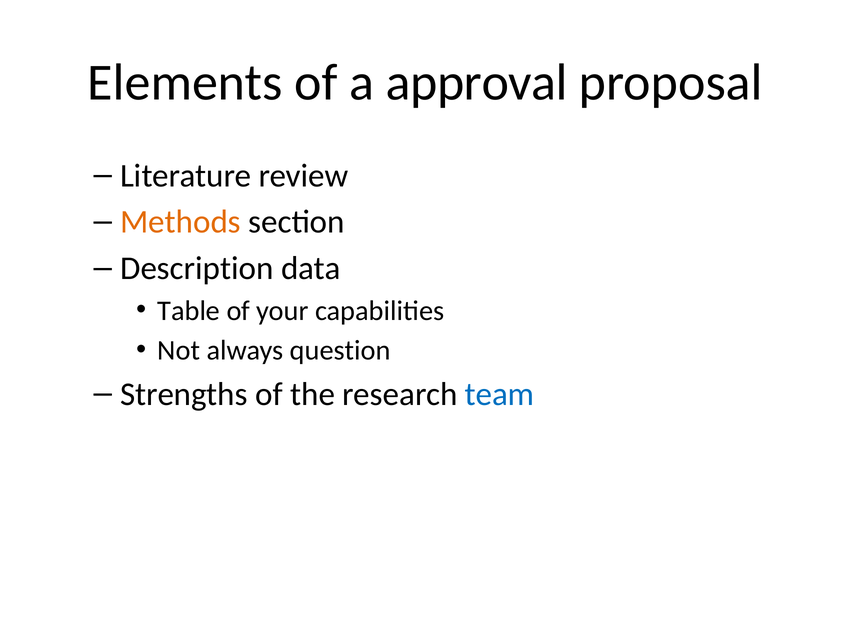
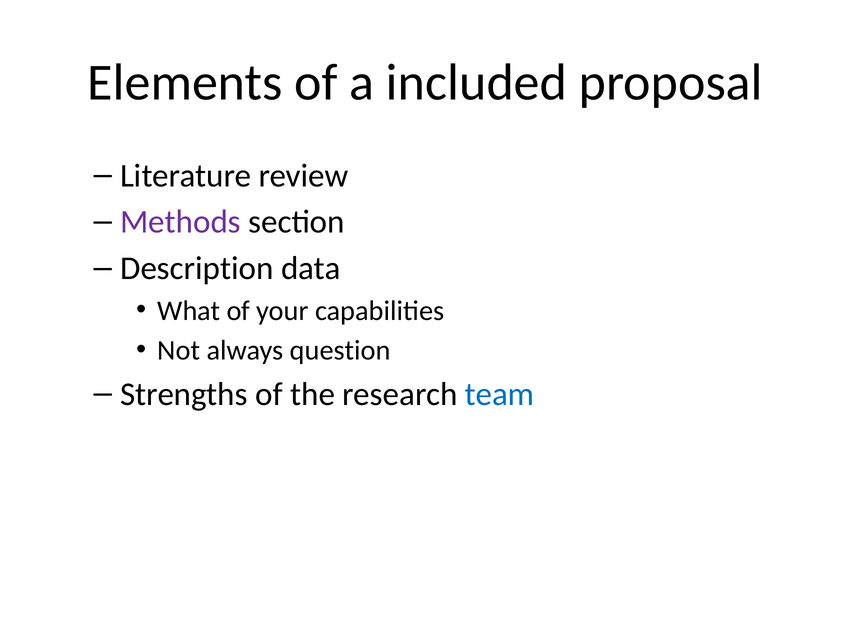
approval: approval -> included (477, 82)
Methods colour: orange -> purple (181, 222)
Table: Table -> What (189, 310)
